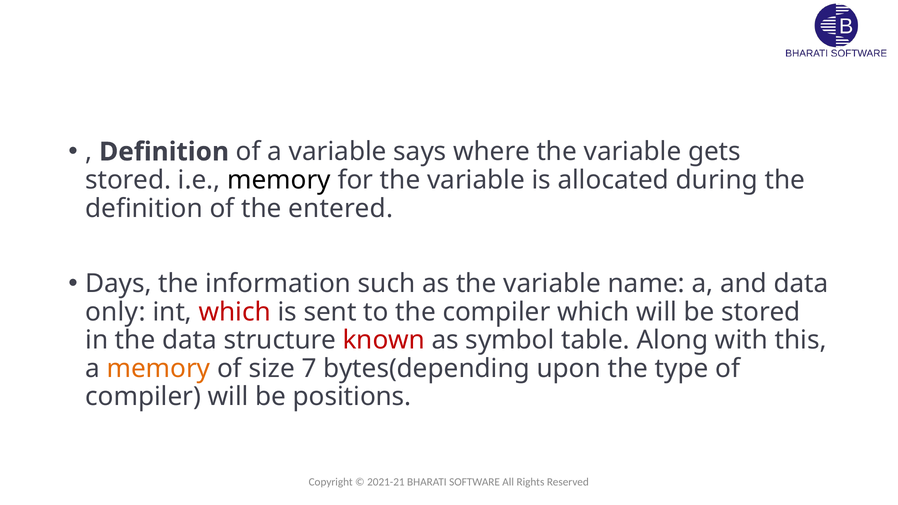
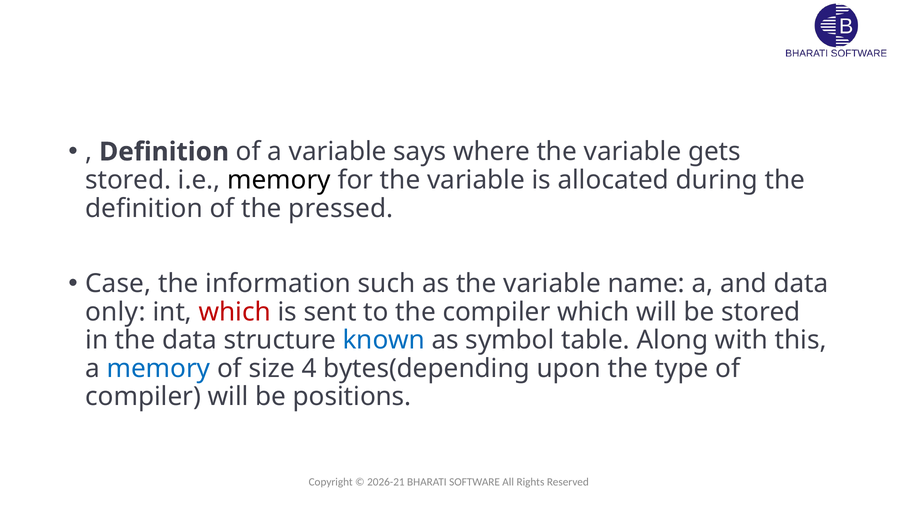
entered: entered -> pressed (341, 208)
Days: Days -> Case (118, 284)
known colour: red -> blue (384, 340)
memory colour: orange -> blue (159, 369)
7: 7 -> 4 (309, 369)
2021-21: 2021-21 -> 2026-21 (386, 482)
